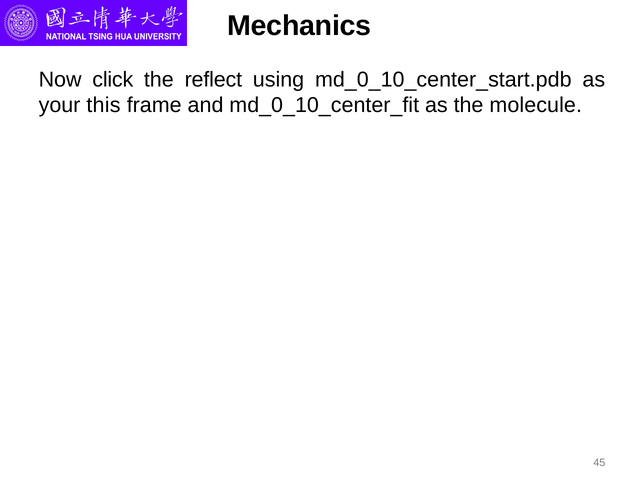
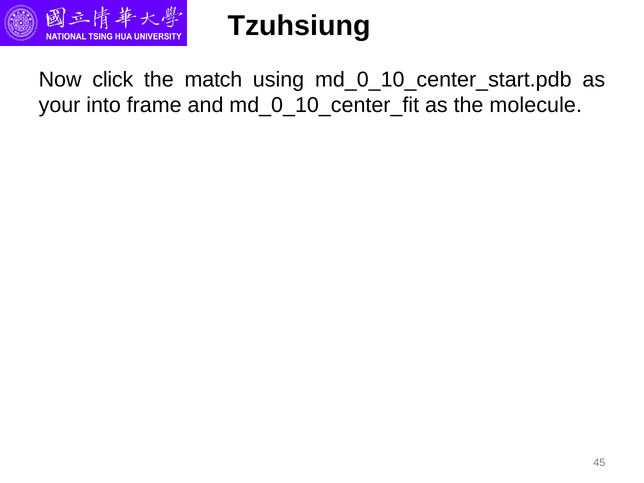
Mechanics: Mechanics -> Tzuhsiung (299, 26)
reflect: reflect -> match (213, 80)
this: this -> into (104, 105)
